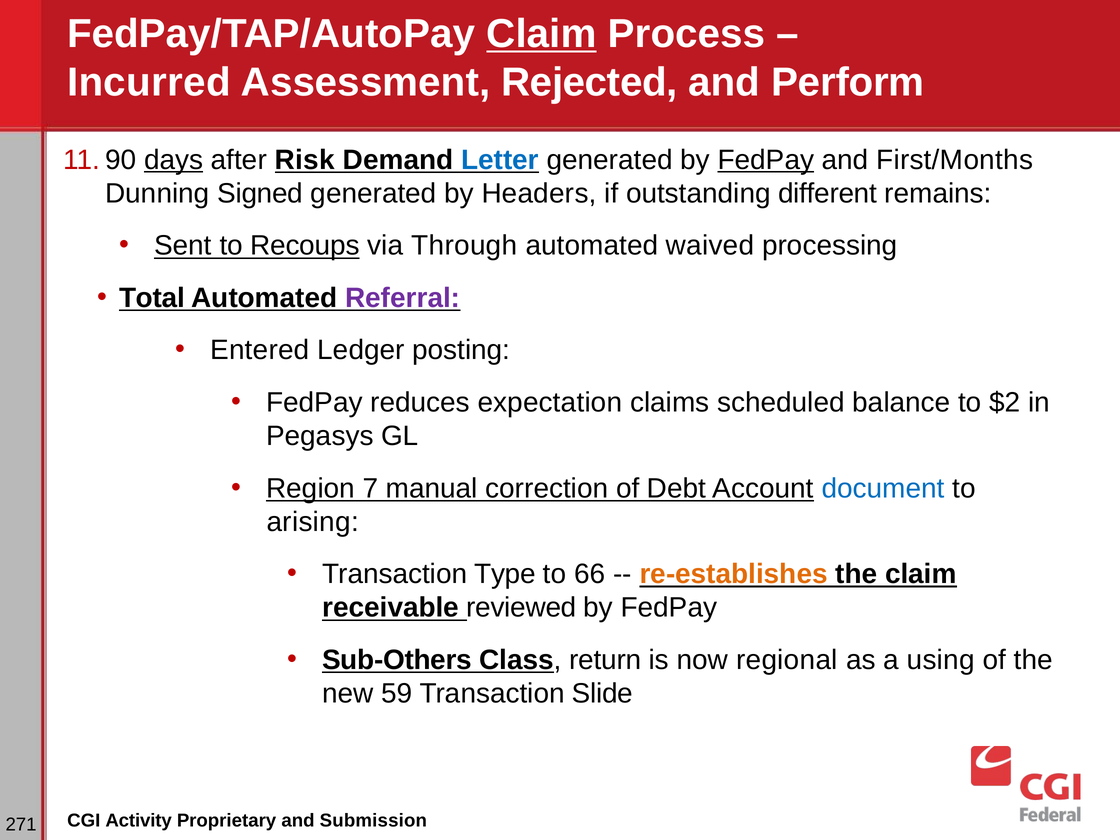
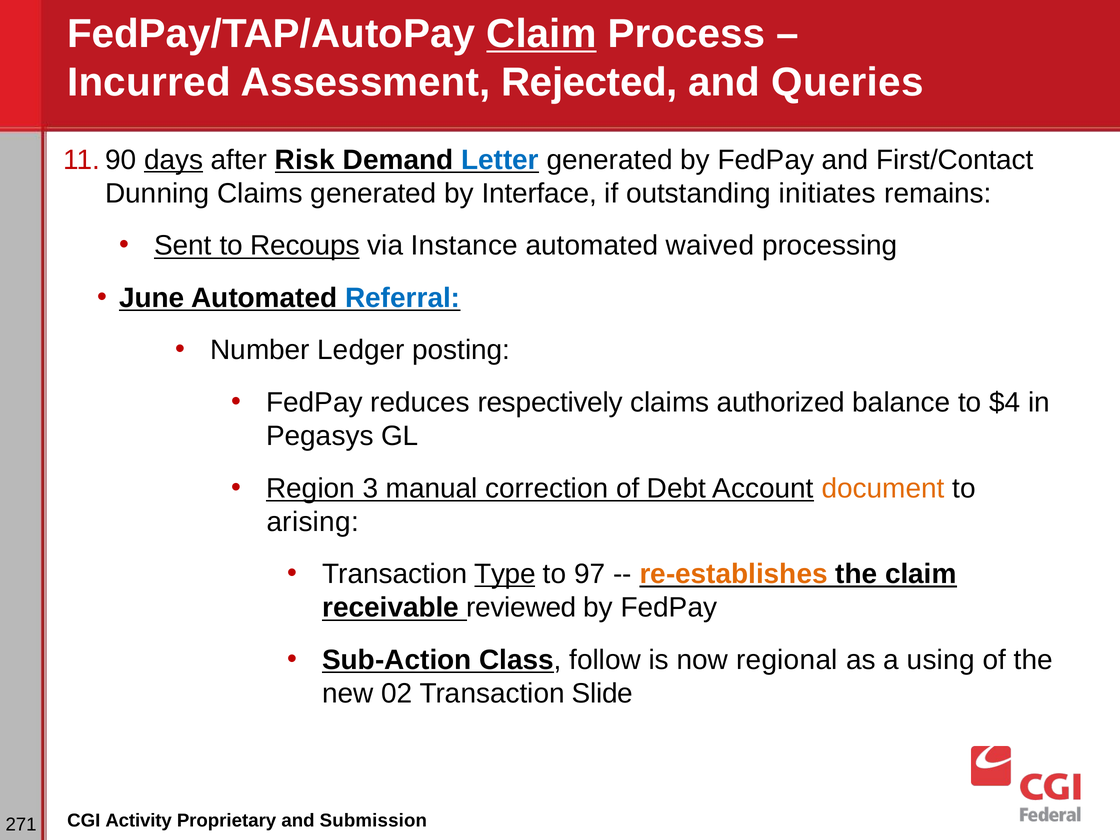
Perform: Perform -> Queries (848, 83)
FedPay underline: present -> none (766, 160)
First/Months: First/Months -> First/Contact (955, 160)
Dunning Signed: Signed -> Claims (260, 193)
Headers: Headers -> Interface (539, 193)
different: different -> initiates (827, 193)
Through: Through -> Instance (464, 246)
Total: Total -> June (152, 298)
Referral colour: purple -> blue (403, 298)
Entered: Entered -> Number (260, 350)
expectation: expectation -> respectively (550, 402)
scheduled: scheduled -> authorized (781, 402)
$2: $2 -> $4 (1005, 402)
7: 7 -> 3 (370, 488)
document colour: blue -> orange (883, 488)
Type underline: none -> present (505, 574)
66: 66 -> 97 (590, 574)
Sub-Others: Sub-Others -> Sub-Action (397, 660)
return: return -> follow (605, 660)
59: 59 -> 02 (397, 694)
